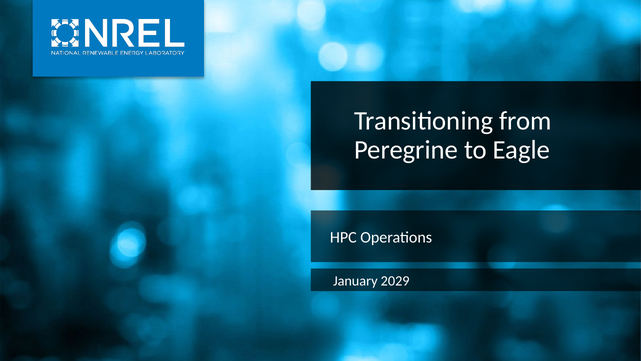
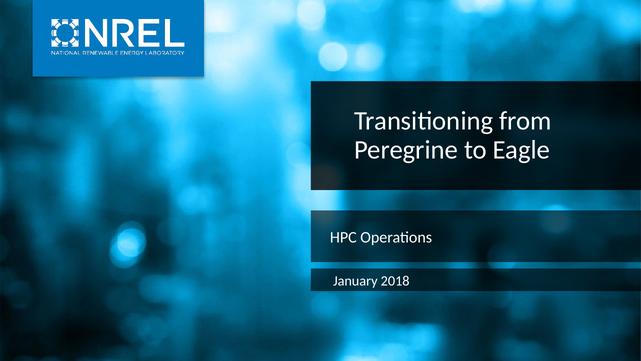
2029: 2029 -> 2018 (395, 280)
